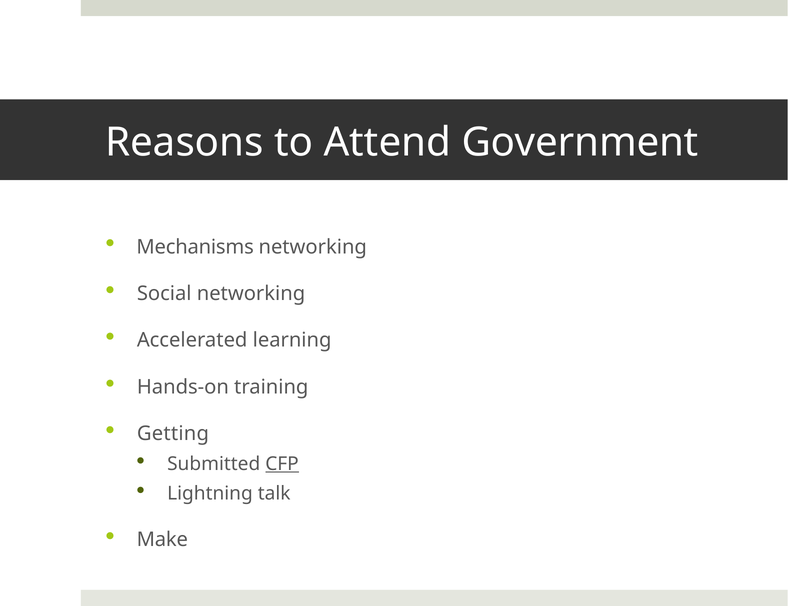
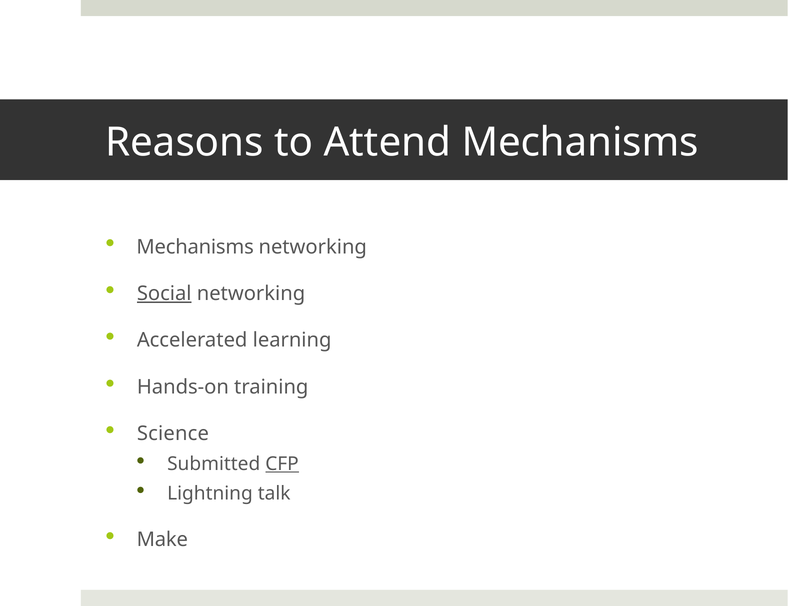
Attend Government: Government -> Mechanisms (580, 143)
Social underline: none -> present (164, 294)
Getting: Getting -> Science (173, 434)
